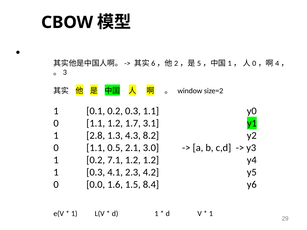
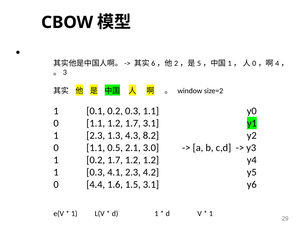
1 2.8: 2.8 -> 2.3 (96, 136)
0.2 7.1: 7.1 -> 1.7 (115, 160)
0.0: 0.0 -> 4.4 (96, 185)
1.5 8.4: 8.4 -> 3.1 (151, 185)
